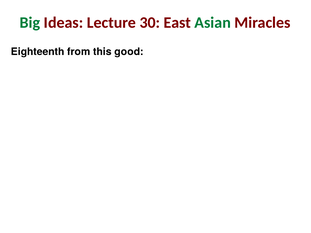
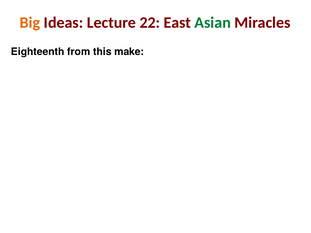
Big colour: green -> orange (30, 23)
30: 30 -> 22 (150, 23)
good: good -> make (129, 52)
